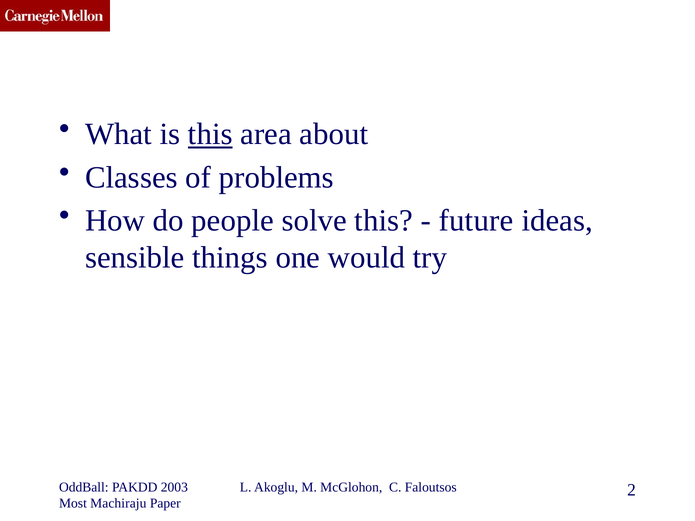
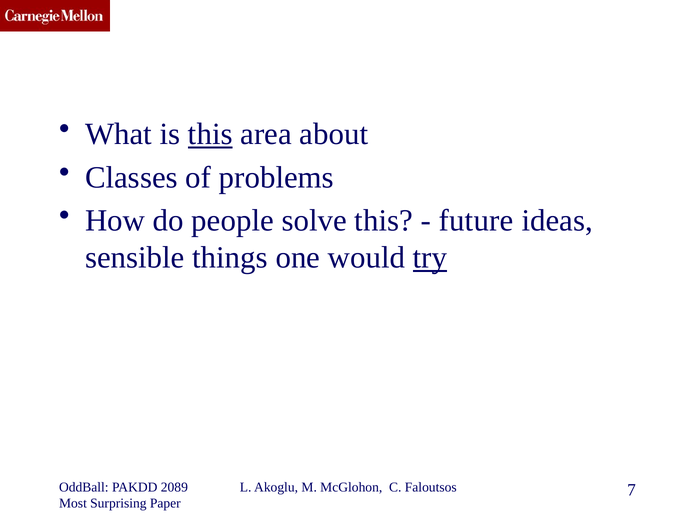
try underline: none -> present (430, 258)
2003: 2003 -> 2089 (174, 487)
2: 2 -> 7 (632, 490)
Machiraju: Machiraju -> Surprising (118, 504)
